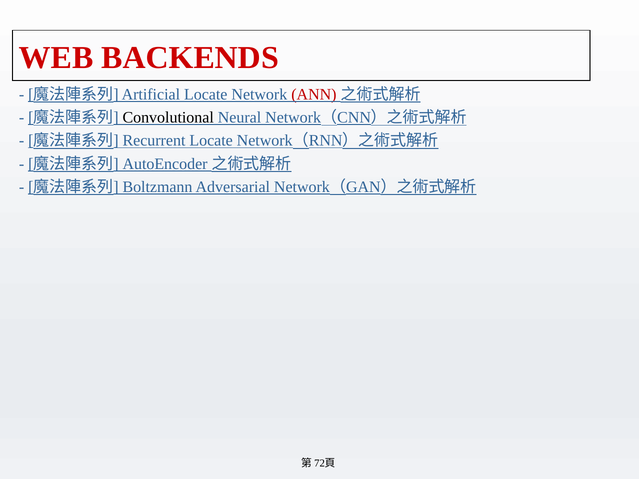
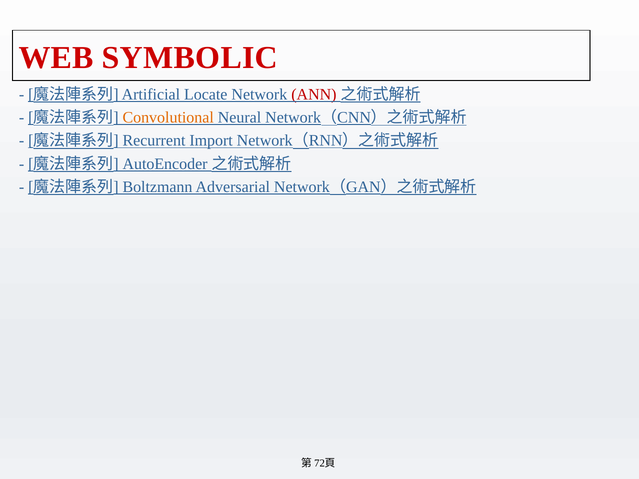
BACKENDS: BACKENDS -> SYMBOLIC (190, 58)
Convolutional colour: black -> orange (168, 118)
Recurrent Locate: Locate -> Import (211, 141)
